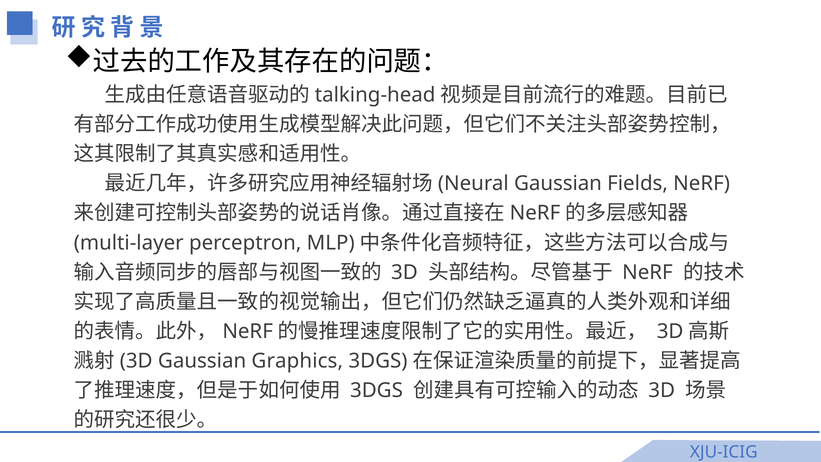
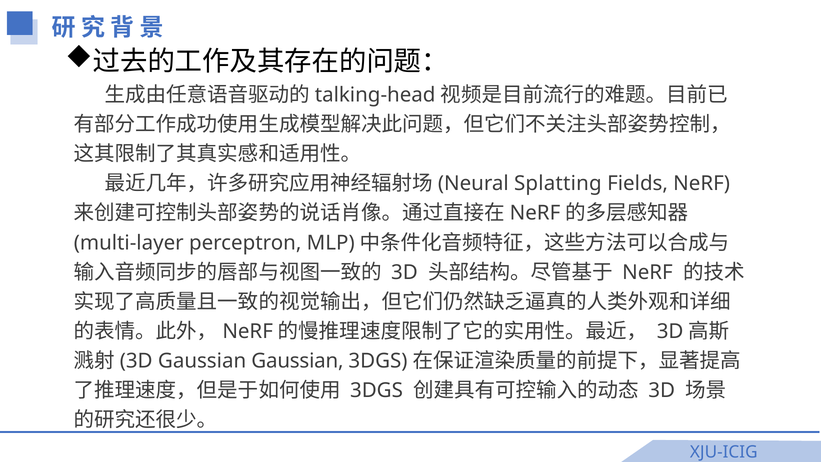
Gaussian: Gaussian -> Splatting (558, 184)
Gaussian Graphics: Graphics -> Gaussian (297, 361)
